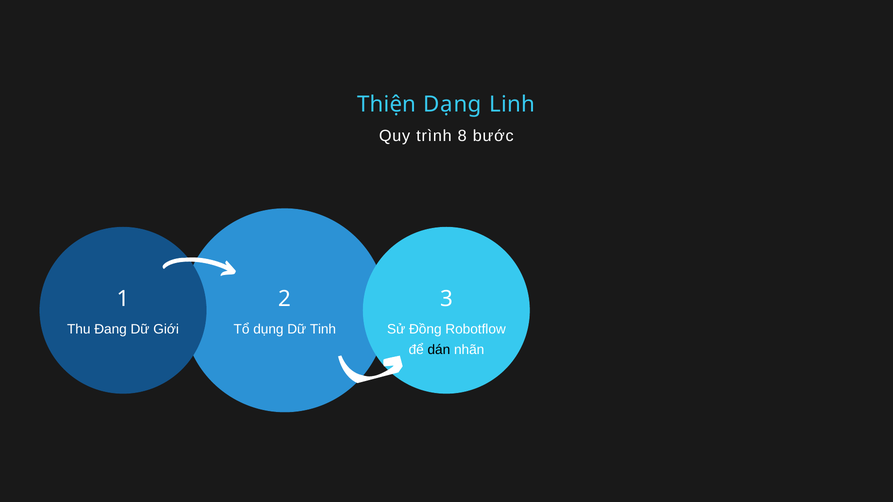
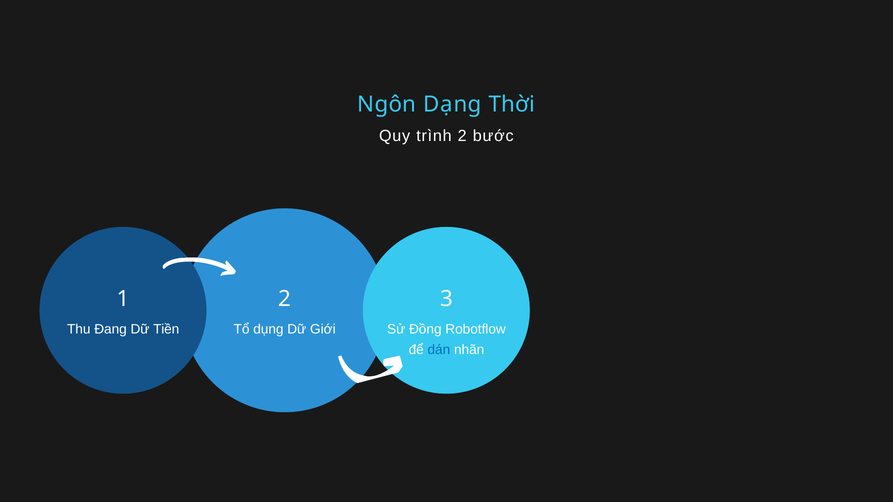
Thiện: Thiện -> Ngôn (387, 104)
Linh: Linh -> Thời (512, 104)
trình 8: 8 -> 2 (462, 136)
Giới: Giới -> Tiền (166, 330)
Tinh: Tinh -> Giới (323, 330)
dán colour: black -> blue (439, 350)
